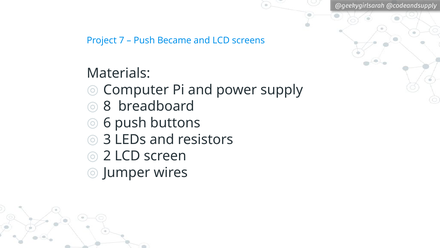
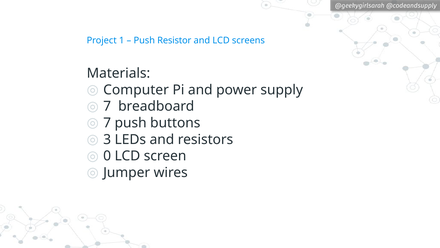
7: 7 -> 1 (122, 40)
Became: Became -> Resistor (174, 40)
8: 8 -> 7 (107, 106)
6: 6 -> 7 (107, 123)
2: 2 -> 0 (107, 156)
